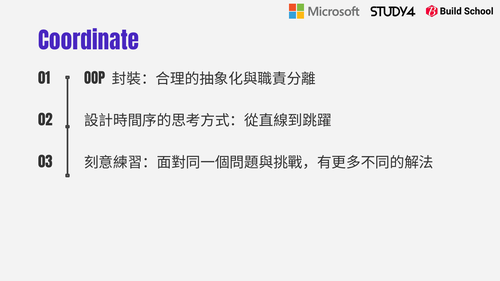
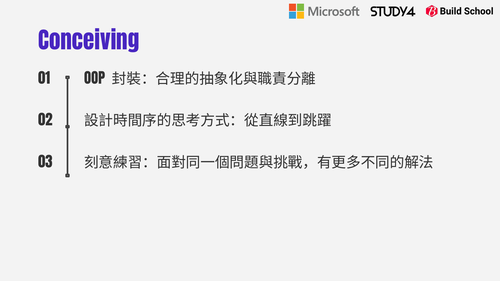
Coordinate: Coordinate -> Conceiving (89, 42)
